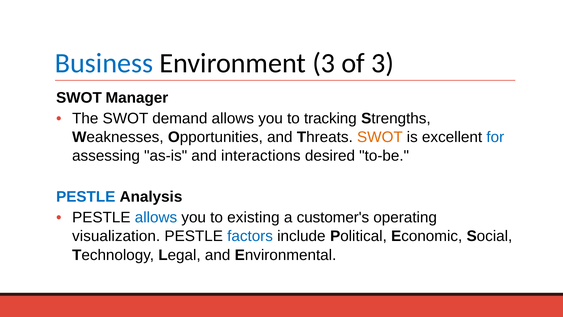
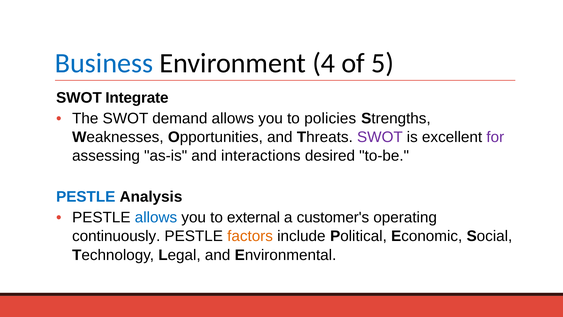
Environment 3: 3 -> 4 (324, 63)
of 3: 3 -> 5 (383, 63)
Manager: Manager -> Integrate (137, 98)
tracking: tracking -> policies (330, 118)
SWOT colour: orange -> purple (380, 137)
for colour: blue -> purple (495, 137)
existing: existing -> external (254, 217)
visualization: visualization -> continuously (116, 236)
factors colour: blue -> orange (250, 236)
